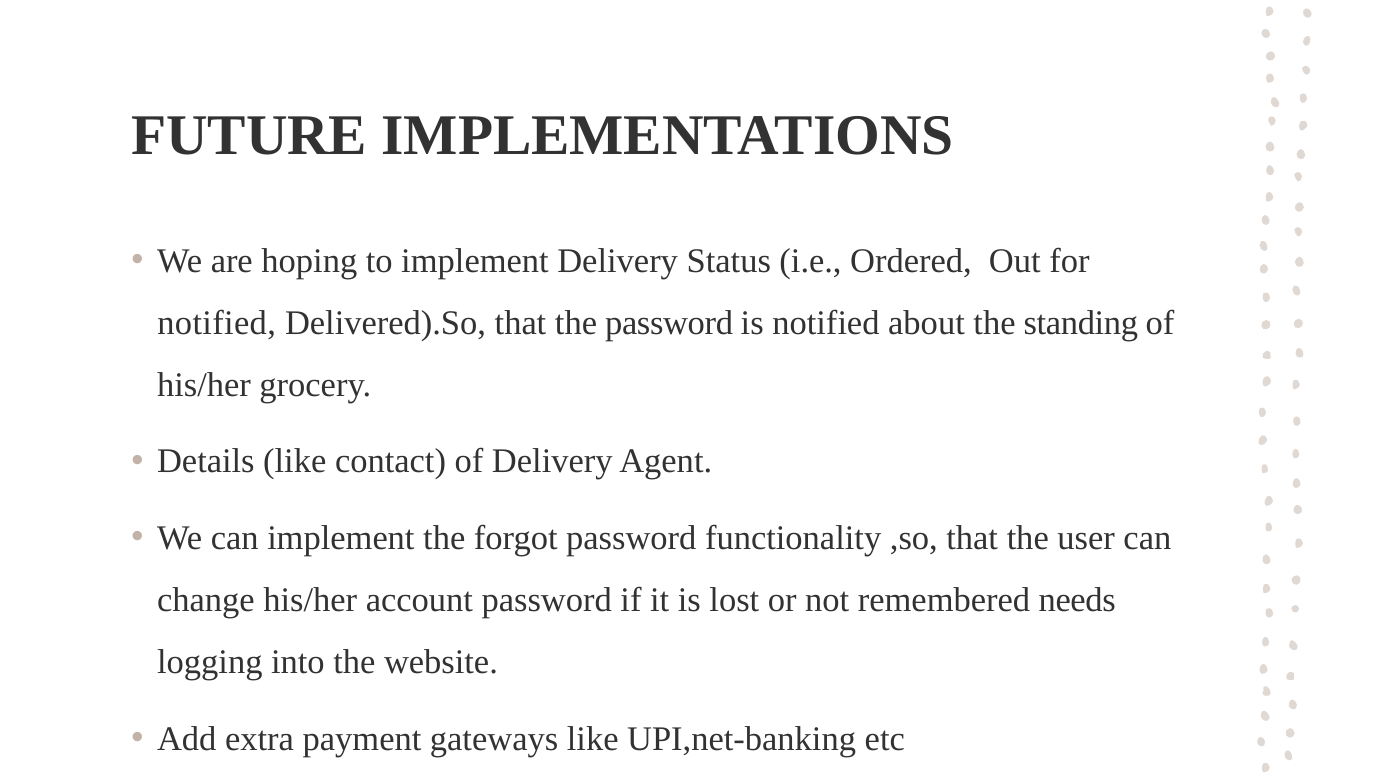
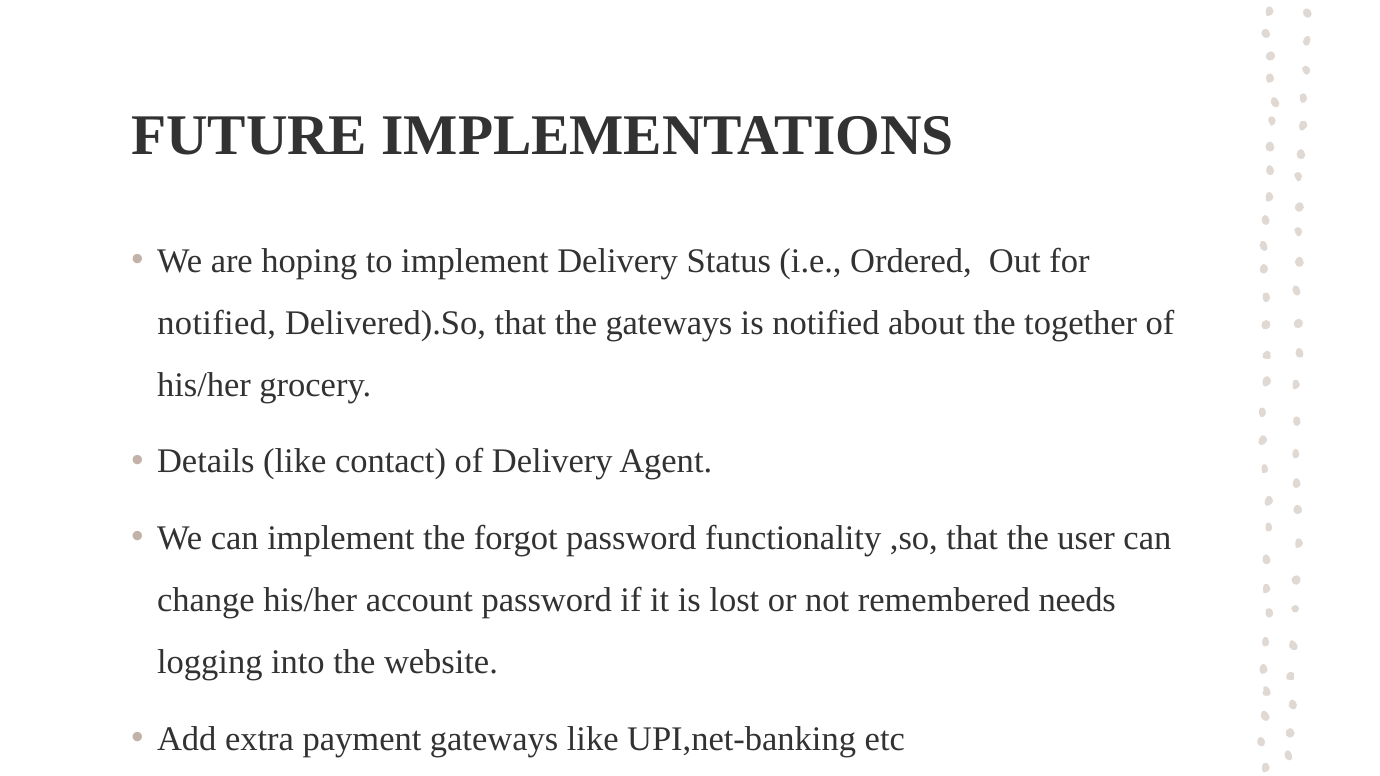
the password: password -> gateways (669, 323)
standing: standing -> together (1081, 323)
